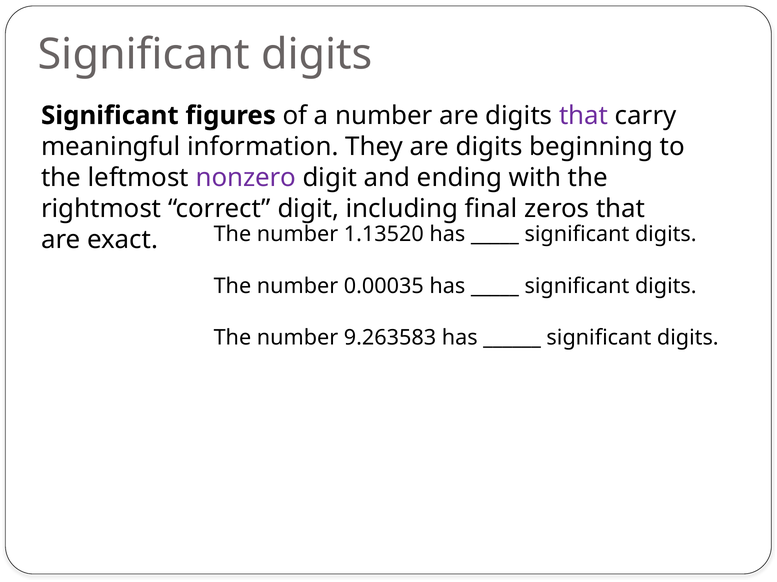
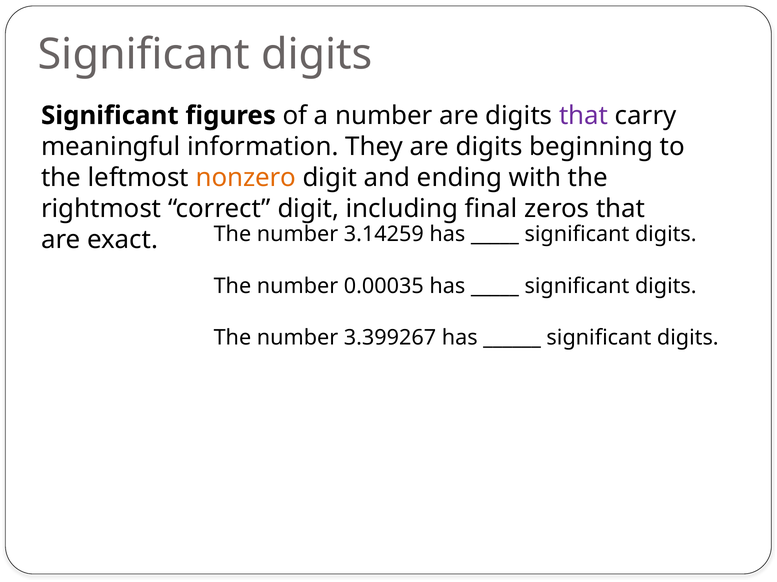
nonzero colour: purple -> orange (246, 178)
1.13520: 1.13520 -> 3.14259 (384, 235)
9.263583: 9.263583 -> 3.399267 (390, 338)
